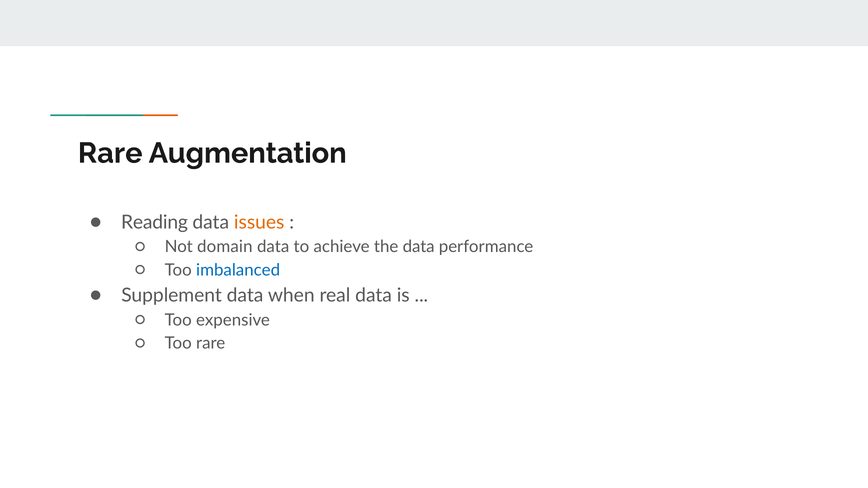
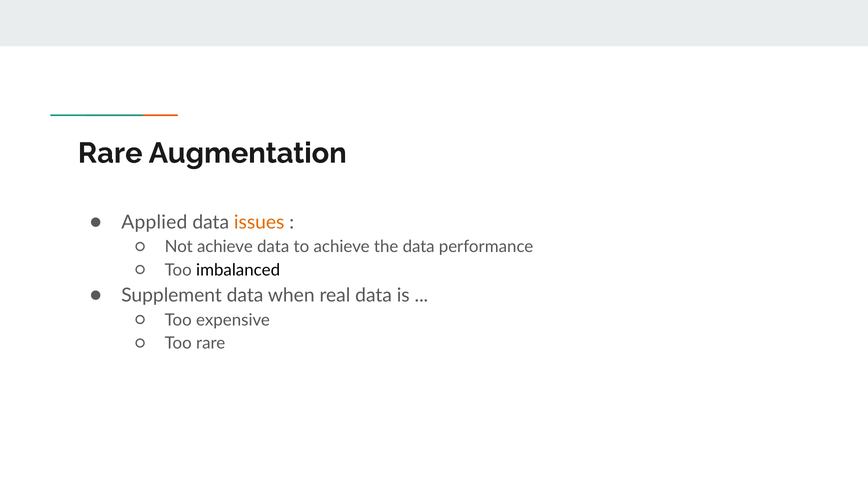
Reading: Reading -> Applied (154, 222)
Not domain: domain -> achieve (225, 247)
imbalanced colour: blue -> black (238, 270)
